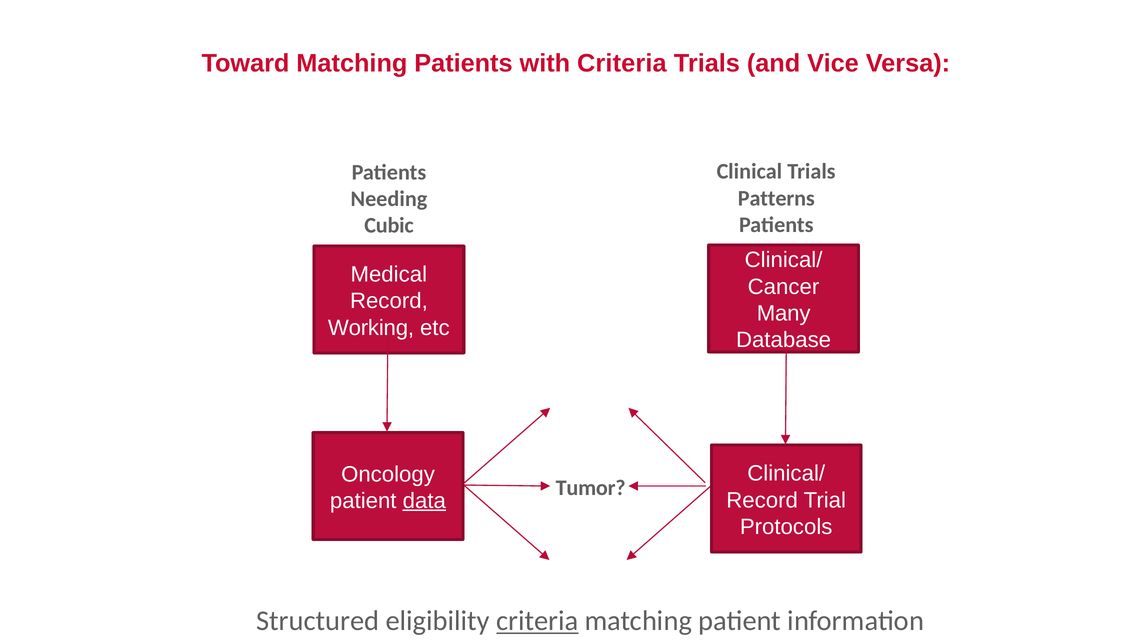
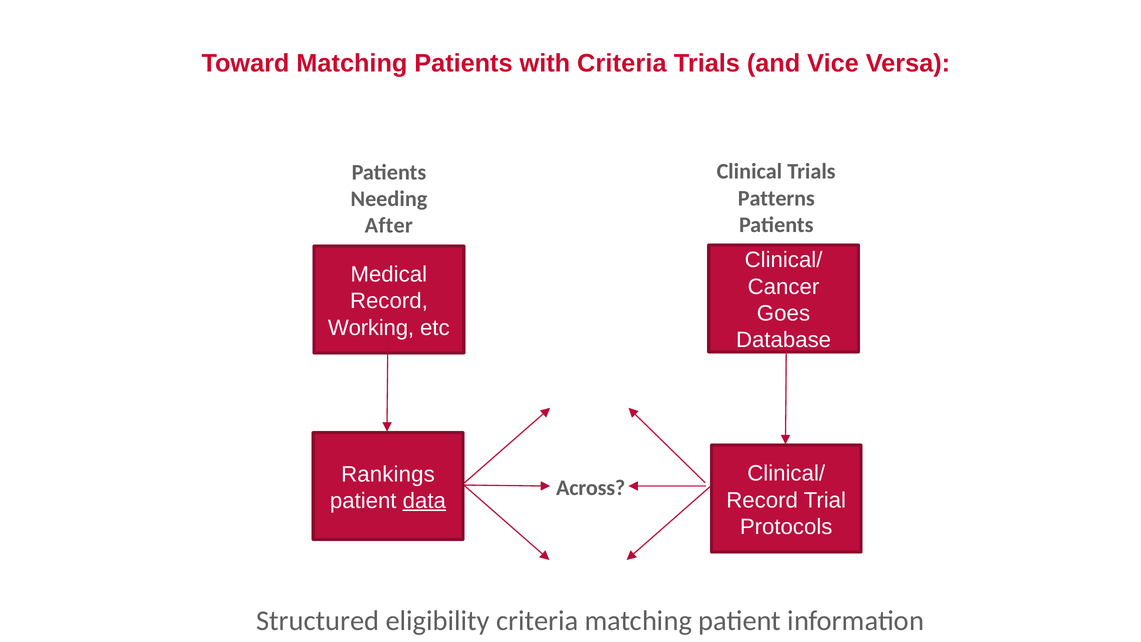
Cubic: Cubic -> After (389, 226)
Many: Many -> Goes (783, 313)
Oncology: Oncology -> Rankings (388, 474)
Tumor: Tumor -> Across (591, 488)
criteria underline: present -> none (537, 621)
